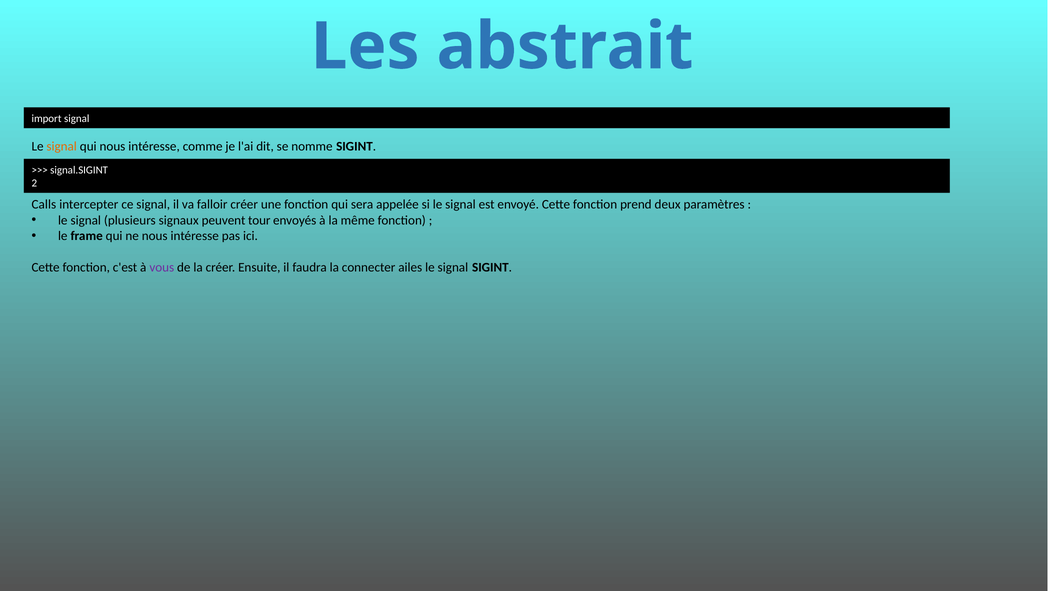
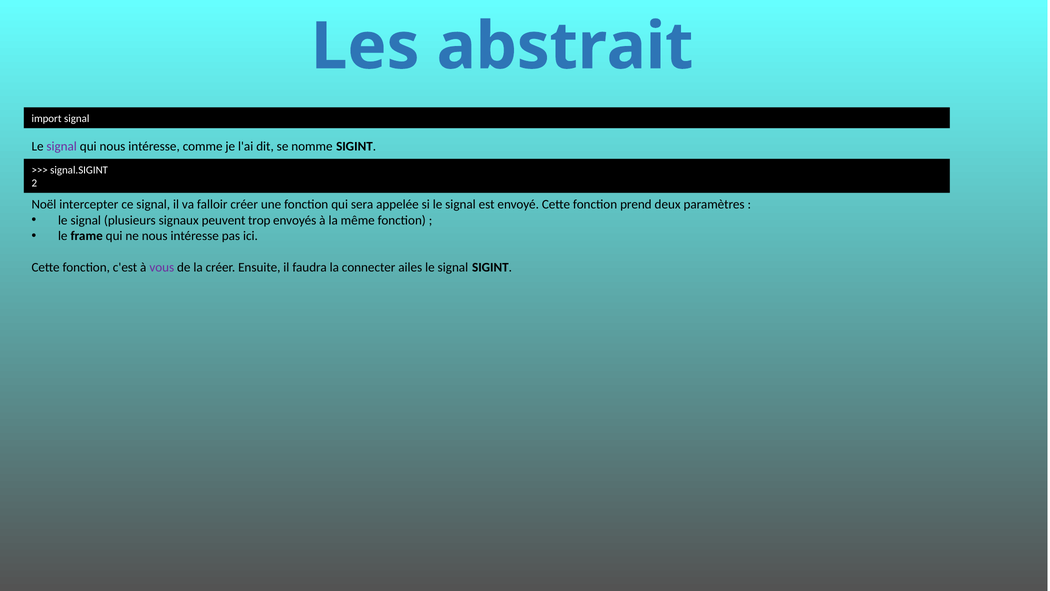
signal colour: orange -> purple (62, 146)
Calls: Calls -> Noël (44, 204)
tour: tour -> trop (259, 220)
